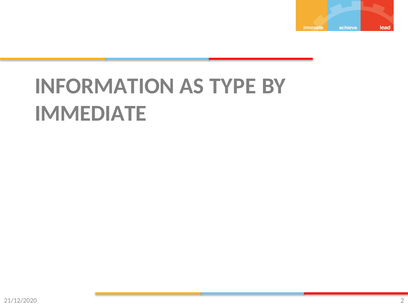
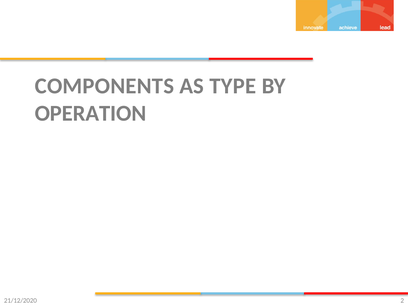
INFORMATION: INFORMATION -> COMPONENTS (104, 86)
IMMEDIATE: IMMEDIATE -> OPERATION (91, 113)
